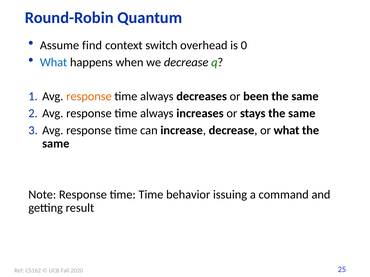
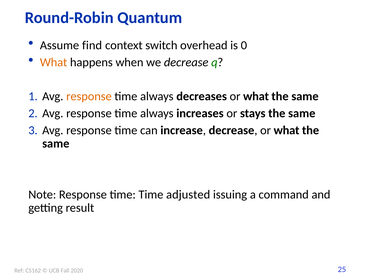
What colour: blue -> orange (54, 62)
decreases or been: been -> what (256, 96)
behavior: behavior -> adjusted (188, 195)
